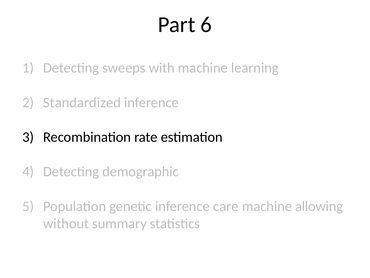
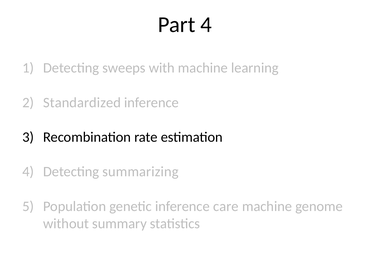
Part 6: 6 -> 4 (206, 25)
demographic: demographic -> summarizing (140, 171)
allowing: allowing -> genome (319, 206)
